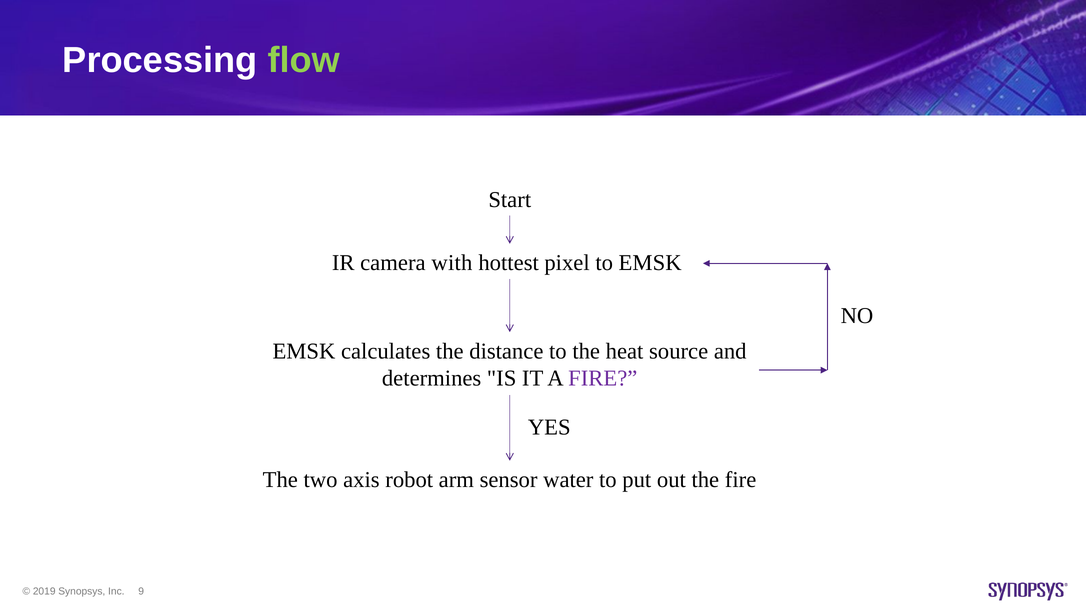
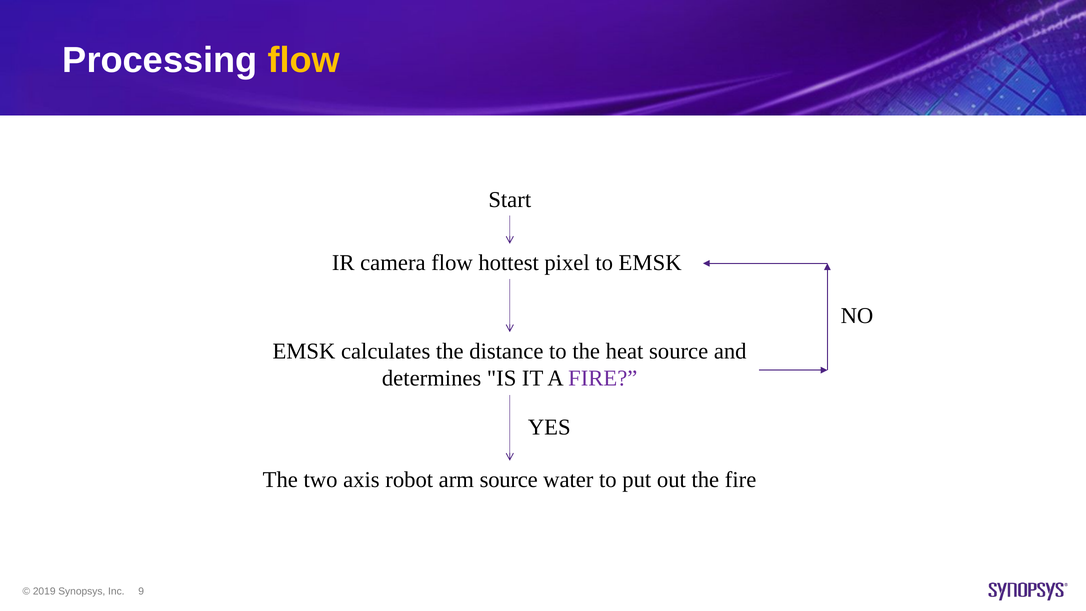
flow colour: light green -> yellow (304, 61)
camera with: with -> flow (452, 263)
arm sensor: sensor -> source (509, 480)
